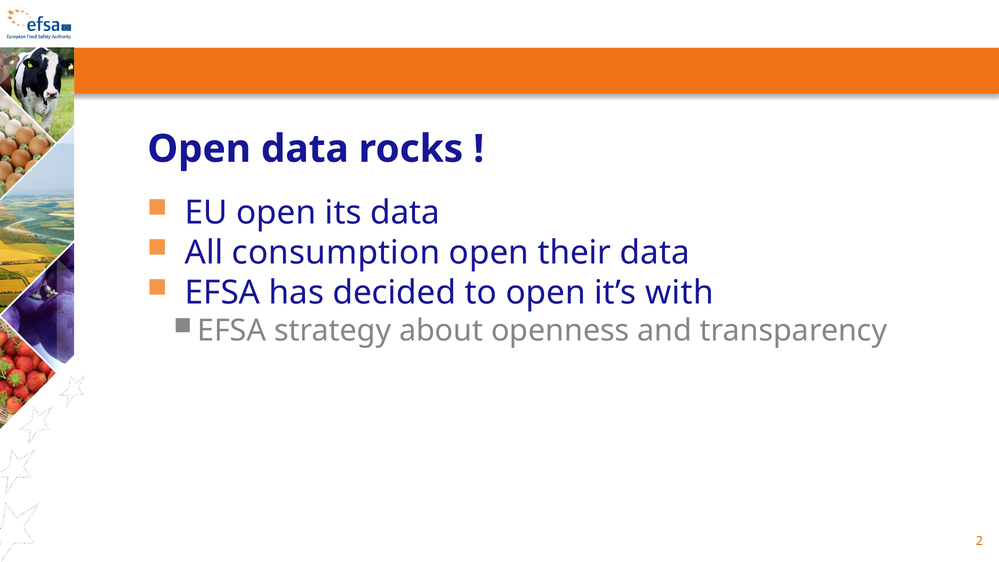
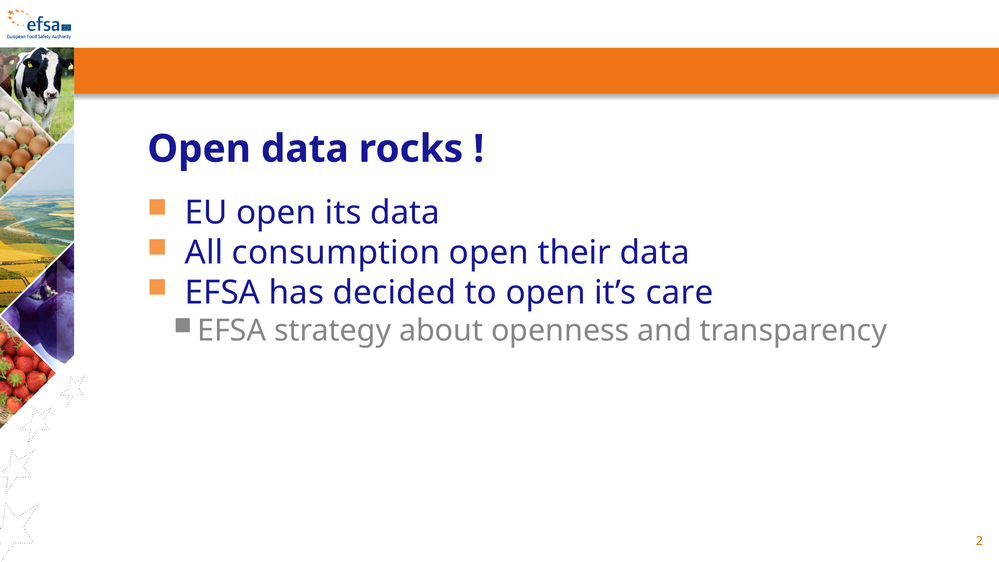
with: with -> care (680, 293)
